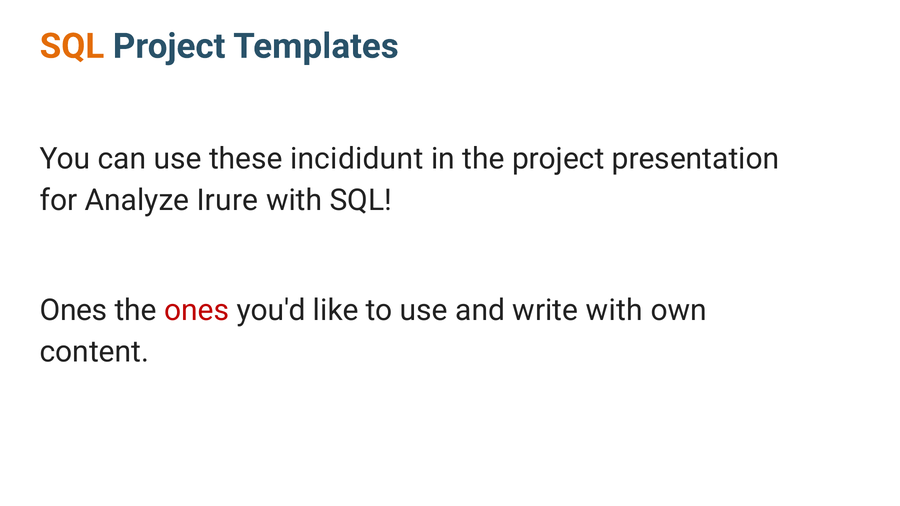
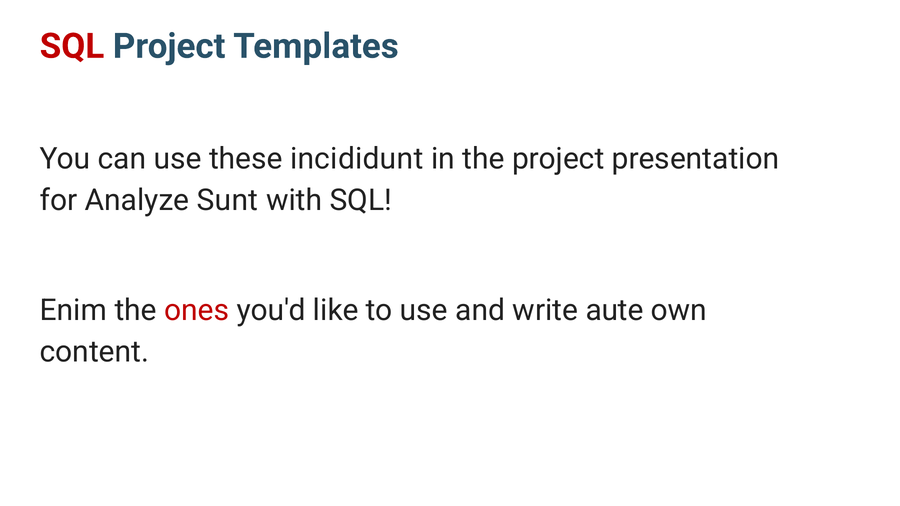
SQL colour: orange -> red (72, 46)
Irure: Irure -> Sunt (227, 200)
Ones: Ones -> Enim (73, 311)
write with: with -> aute (615, 311)
